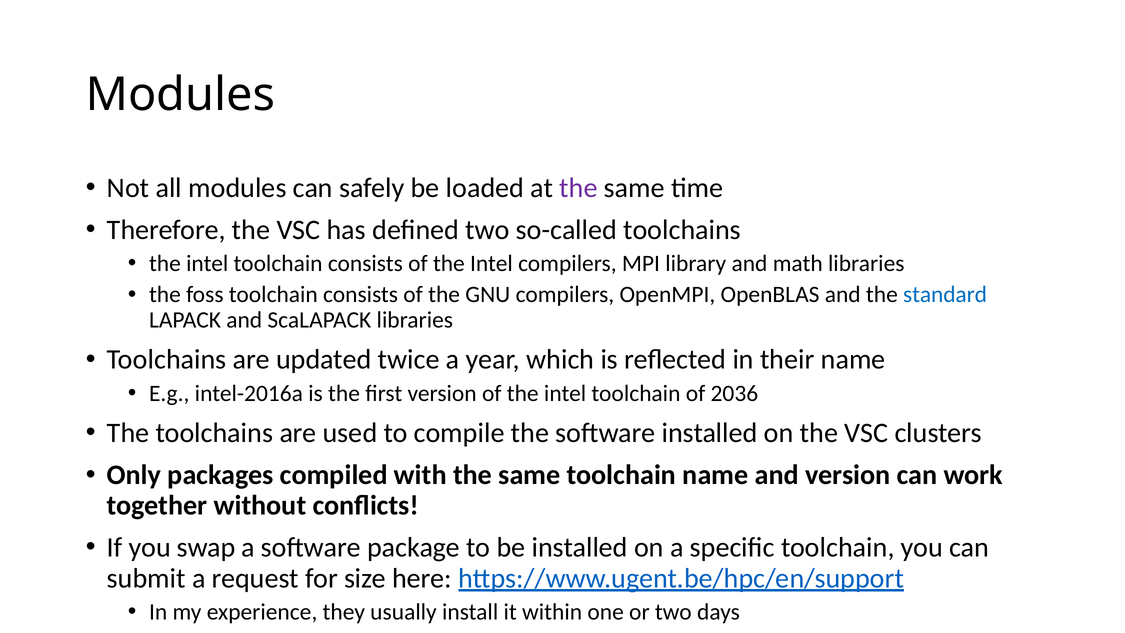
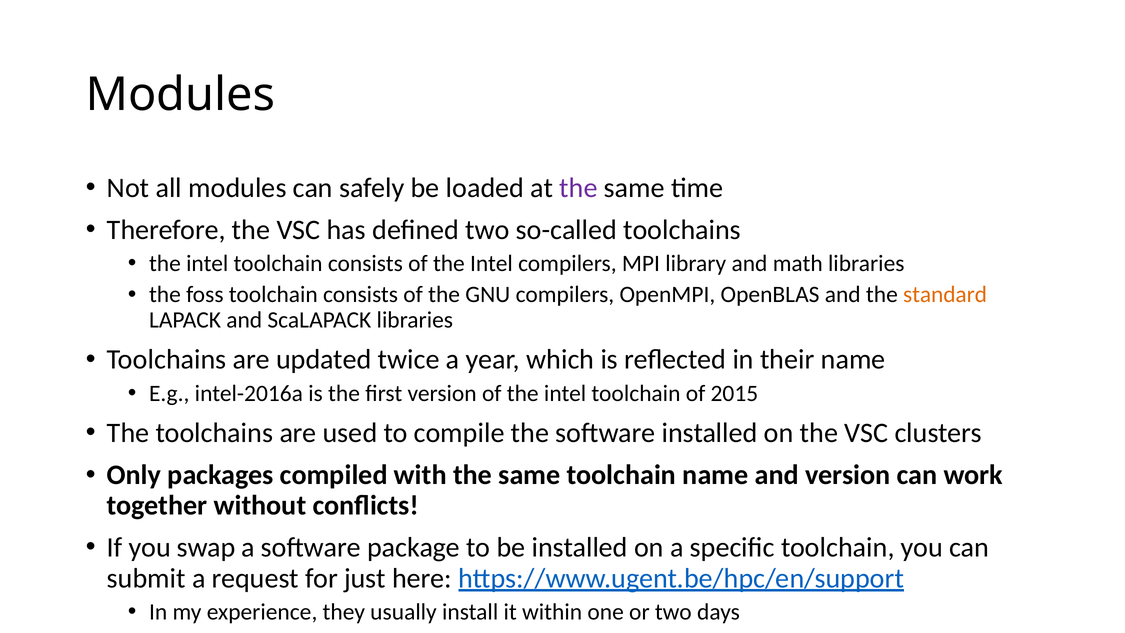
standard colour: blue -> orange (945, 295)
2036: 2036 -> 2015 (734, 393)
size: size -> just (365, 578)
